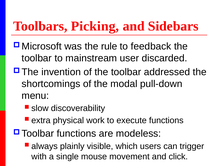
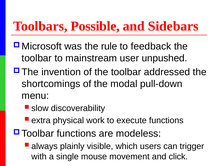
Picking: Picking -> Possible (95, 26)
discarded: discarded -> unpushed (165, 58)
